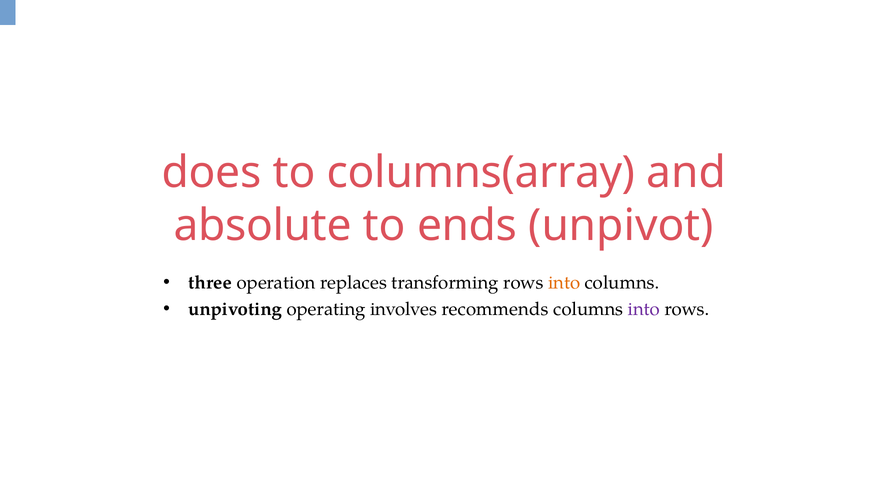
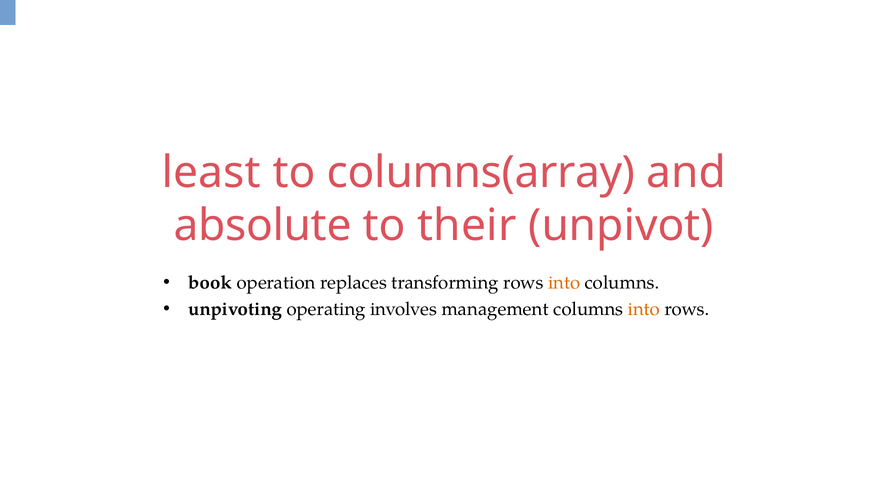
does: does -> least (211, 173)
ends: ends -> their (467, 226)
three: three -> book (210, 283)
recommends: recommends -> management (495, 309)
into colour: purple -> orange (644, 309)
